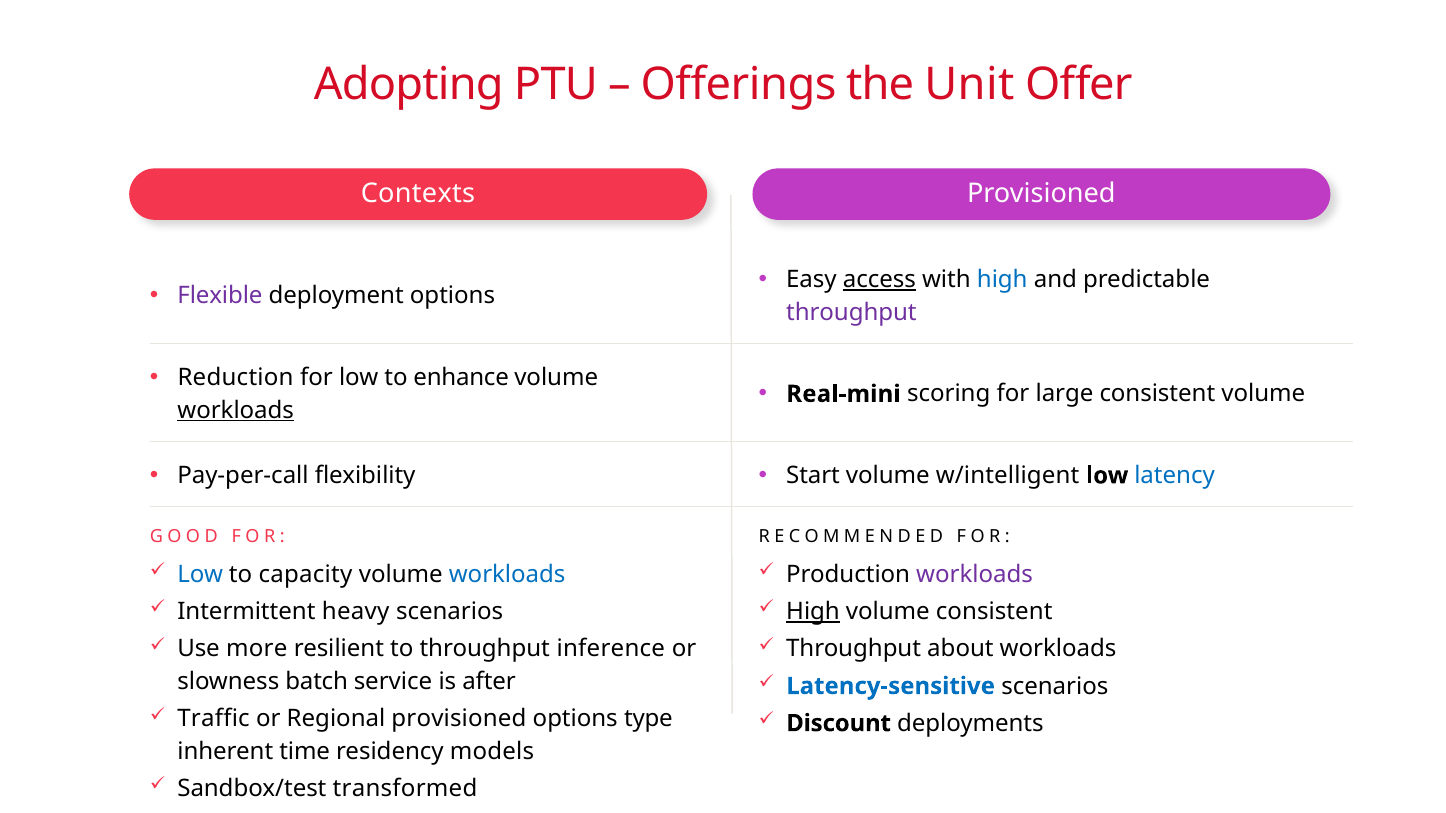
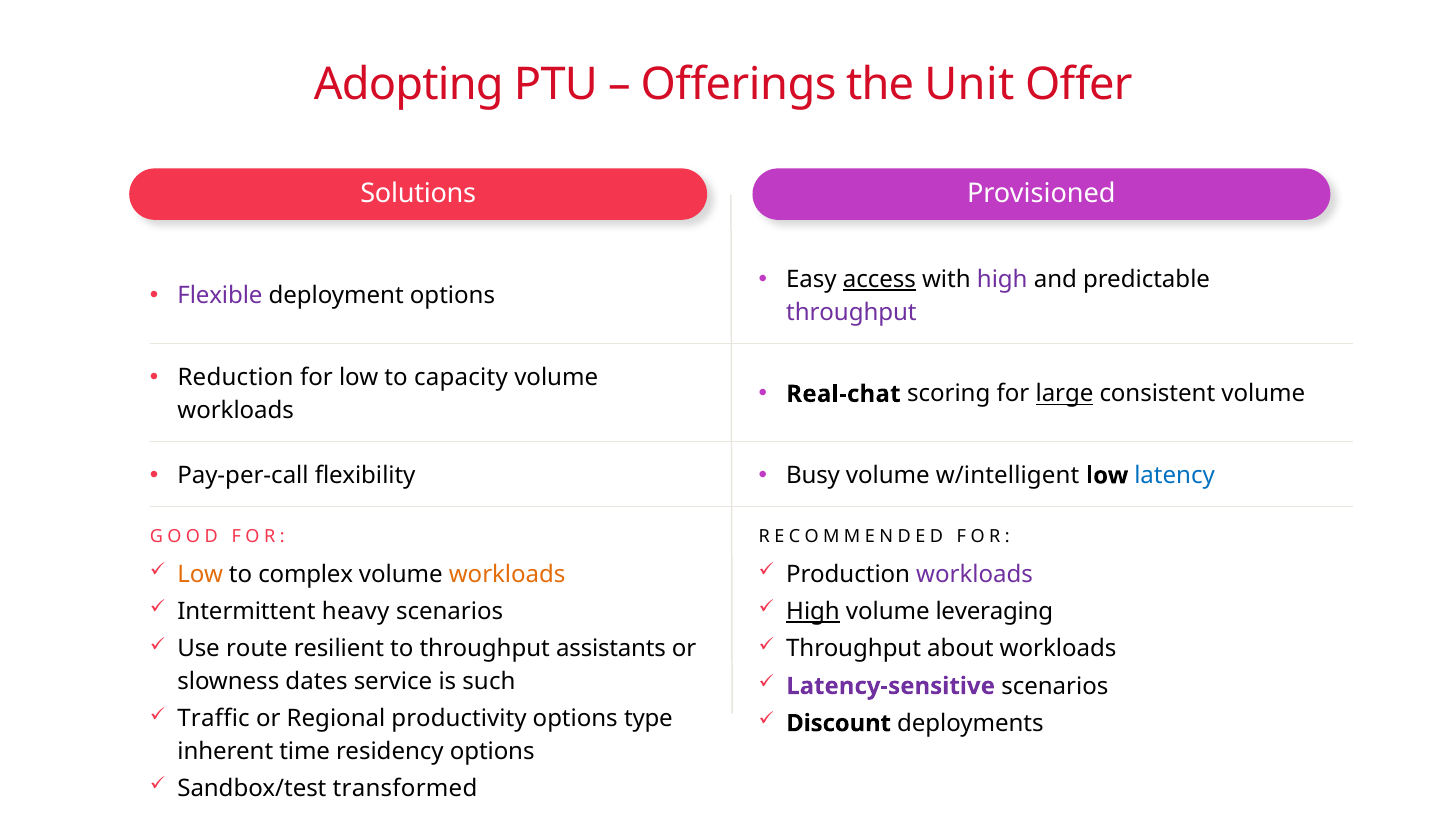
Contexts: Contexts -> Solutions (418, 193)
high colour: blue -> purple (1002, 280)
enhance: enhance -> capacity (461, 378)
Real-mini: Real-mini -> Real-chat (843, 394)
large underline: none -> present (1064, 394)
workloads underline: present -> none (236, 410)
Start: Start -> Busy (813, 476)
Low colour: blue -> orange (200, 575)
capacity: capacity -> complex (306, 575)
workloads colour: blue -> orange (507, 575)
volume consistent: consistent -> leveraging (994, 612)
more: more -> route (257, 649)
inference: inference -> assistants (611, 649)
batch: batch -> dates (317, 682)
after: after -> such (489, 682)
Latency-sensitive colour: blue -> purple (891, 686)
Regional provisioned: provisioned -> productivity (459, 719)
residency models: models -> options (492, 752)
